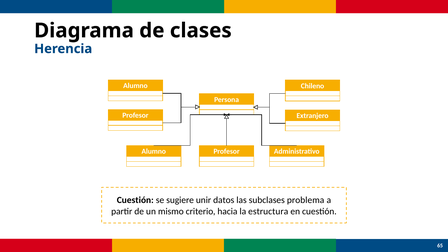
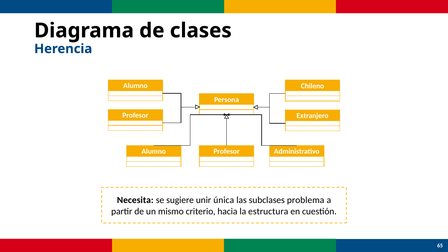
Cuestión: Cuestión -> Necesita (135, 200)
datos: datos -> única (224, 200)
